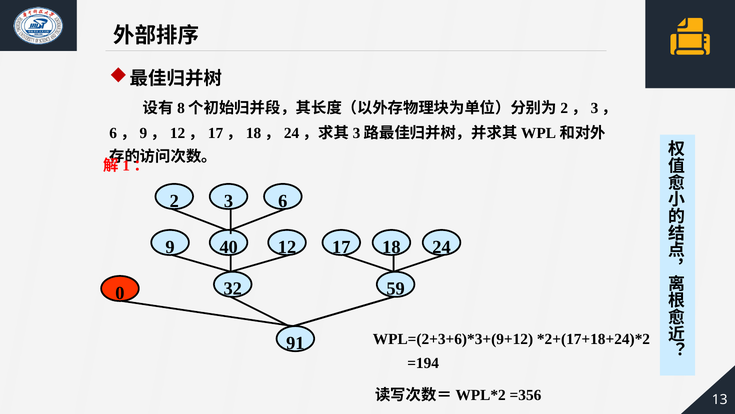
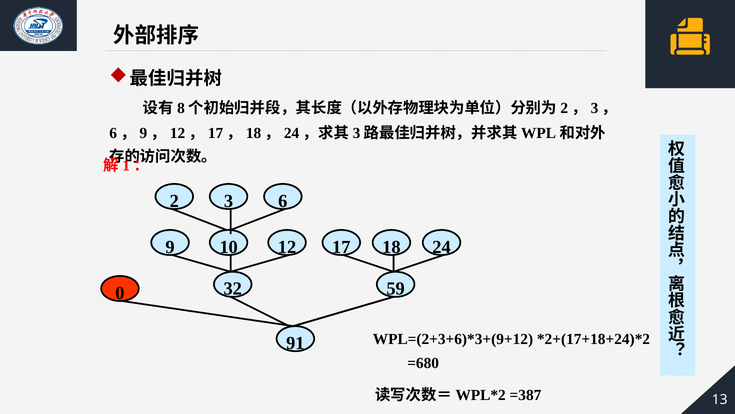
40: 40 -> 10 (229, 247)
=194: =194 -> =680 (423, 363)
=356: =356 -> =387 (525, 395)
